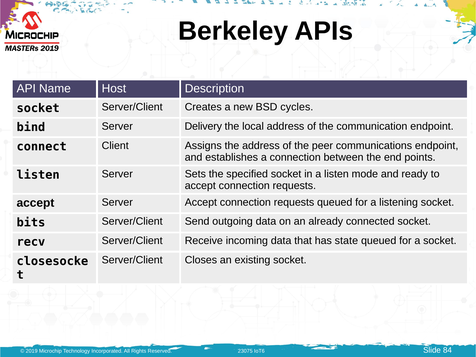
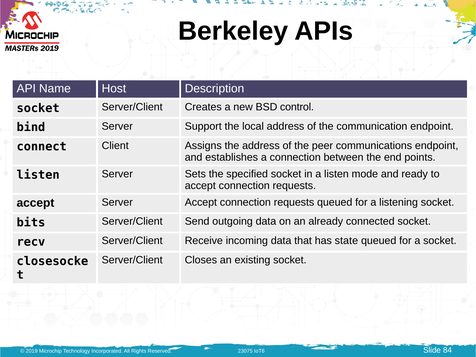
cycles: cycles -> control (297, 107)
Delivery: Delivery -> Support (203, 126)
